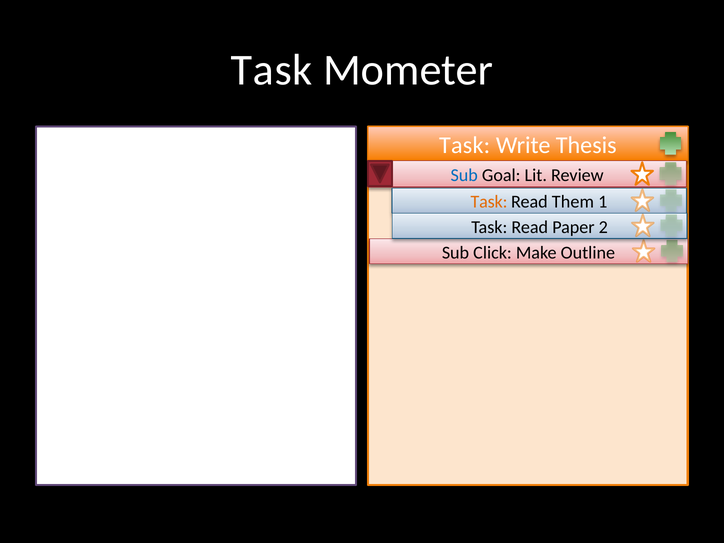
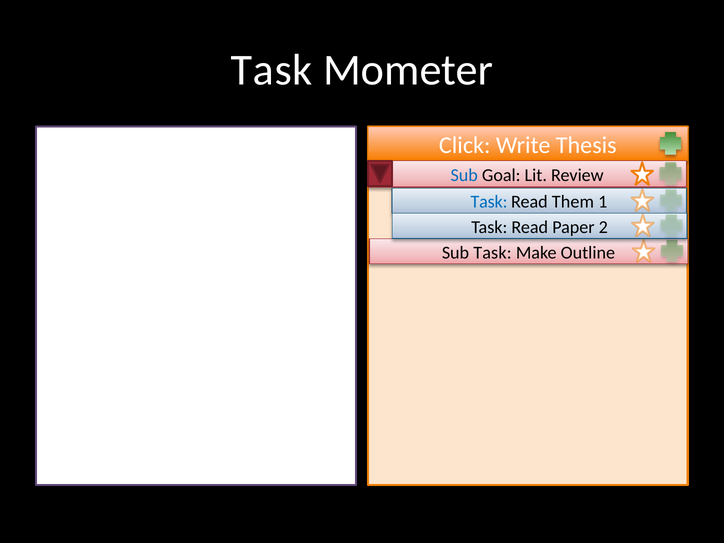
Task: Task -> Click (465, 145)
Task colour: orange -> blue (489, 202)
Sub Click: Click -> Task (492, 253)
